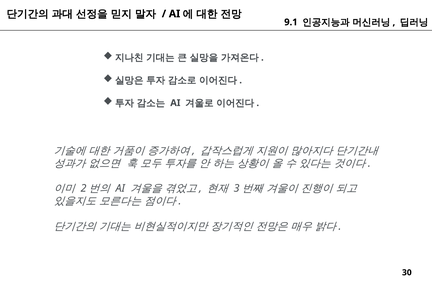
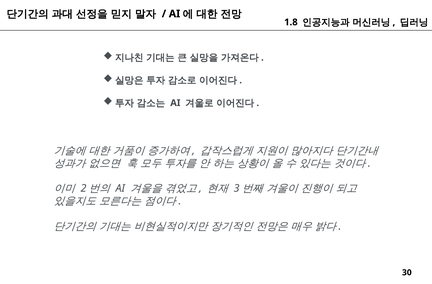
9.1: 9.1 -> 1.8 (291, 22)
